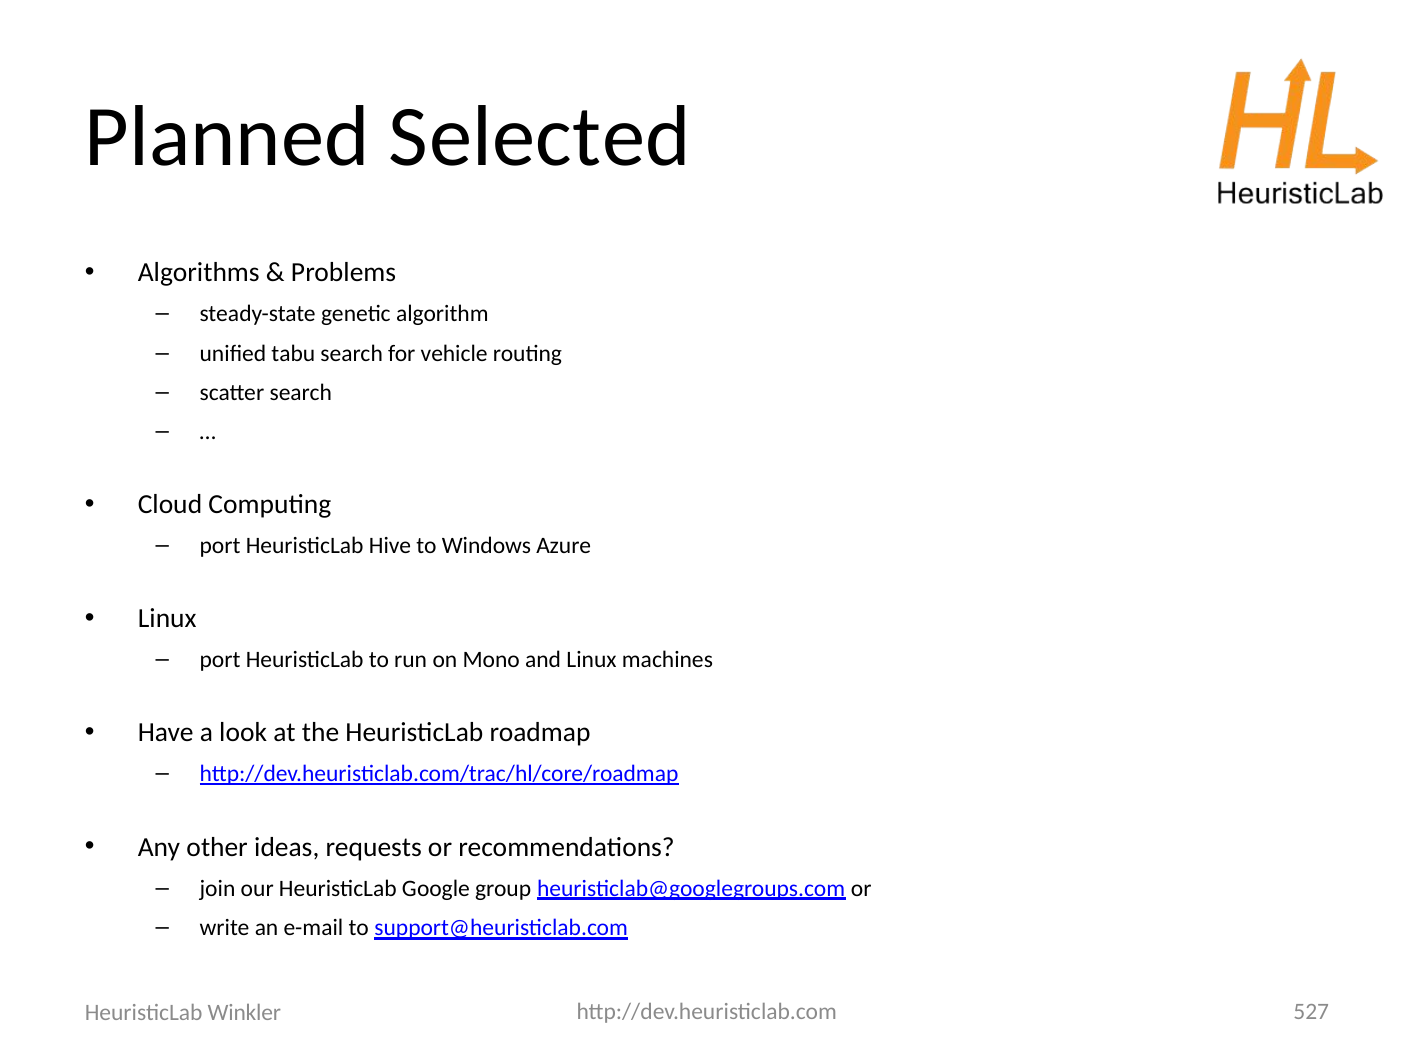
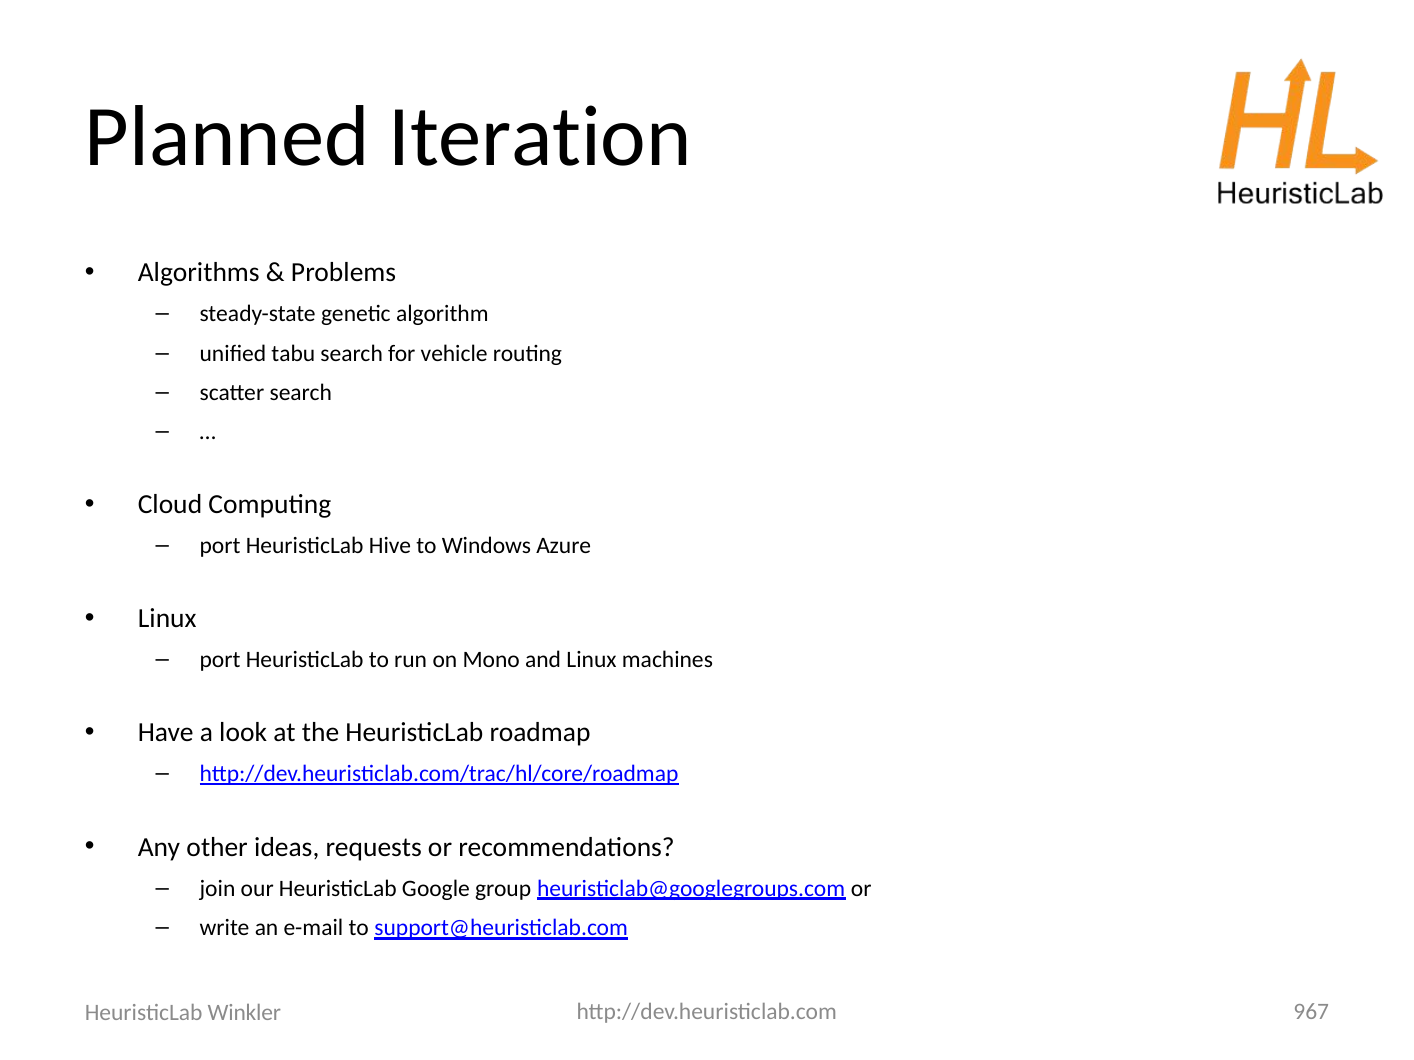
Selected: Selected -> Iteration (540, 137)
527: 527 -> 967 (1311, 1013)
